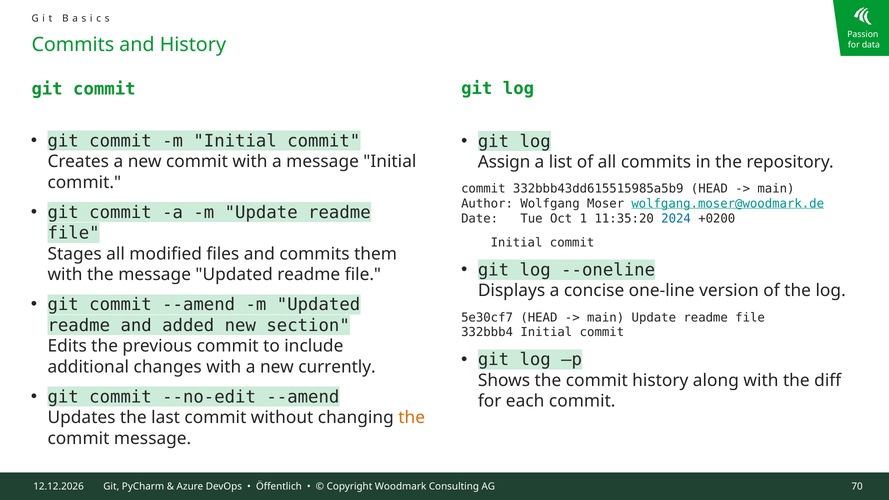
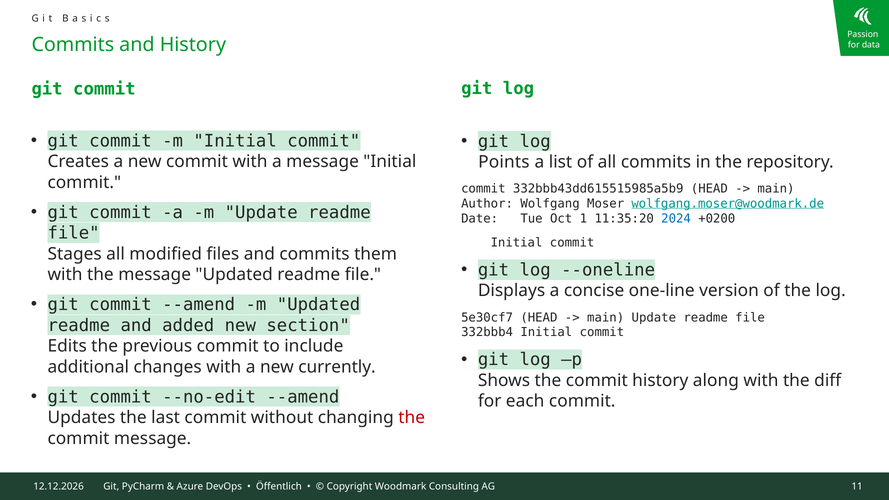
Assign: Assign -> Points (504, 162)
the colour: orange -> red (412, 418)
70: 70 -> 11 (857, 486)
